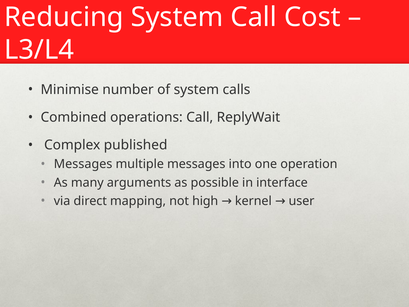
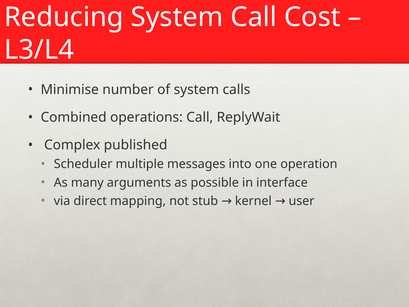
Messages: Messages -> Scheduler (83, 164)
high: high -> stub (205, 201)
